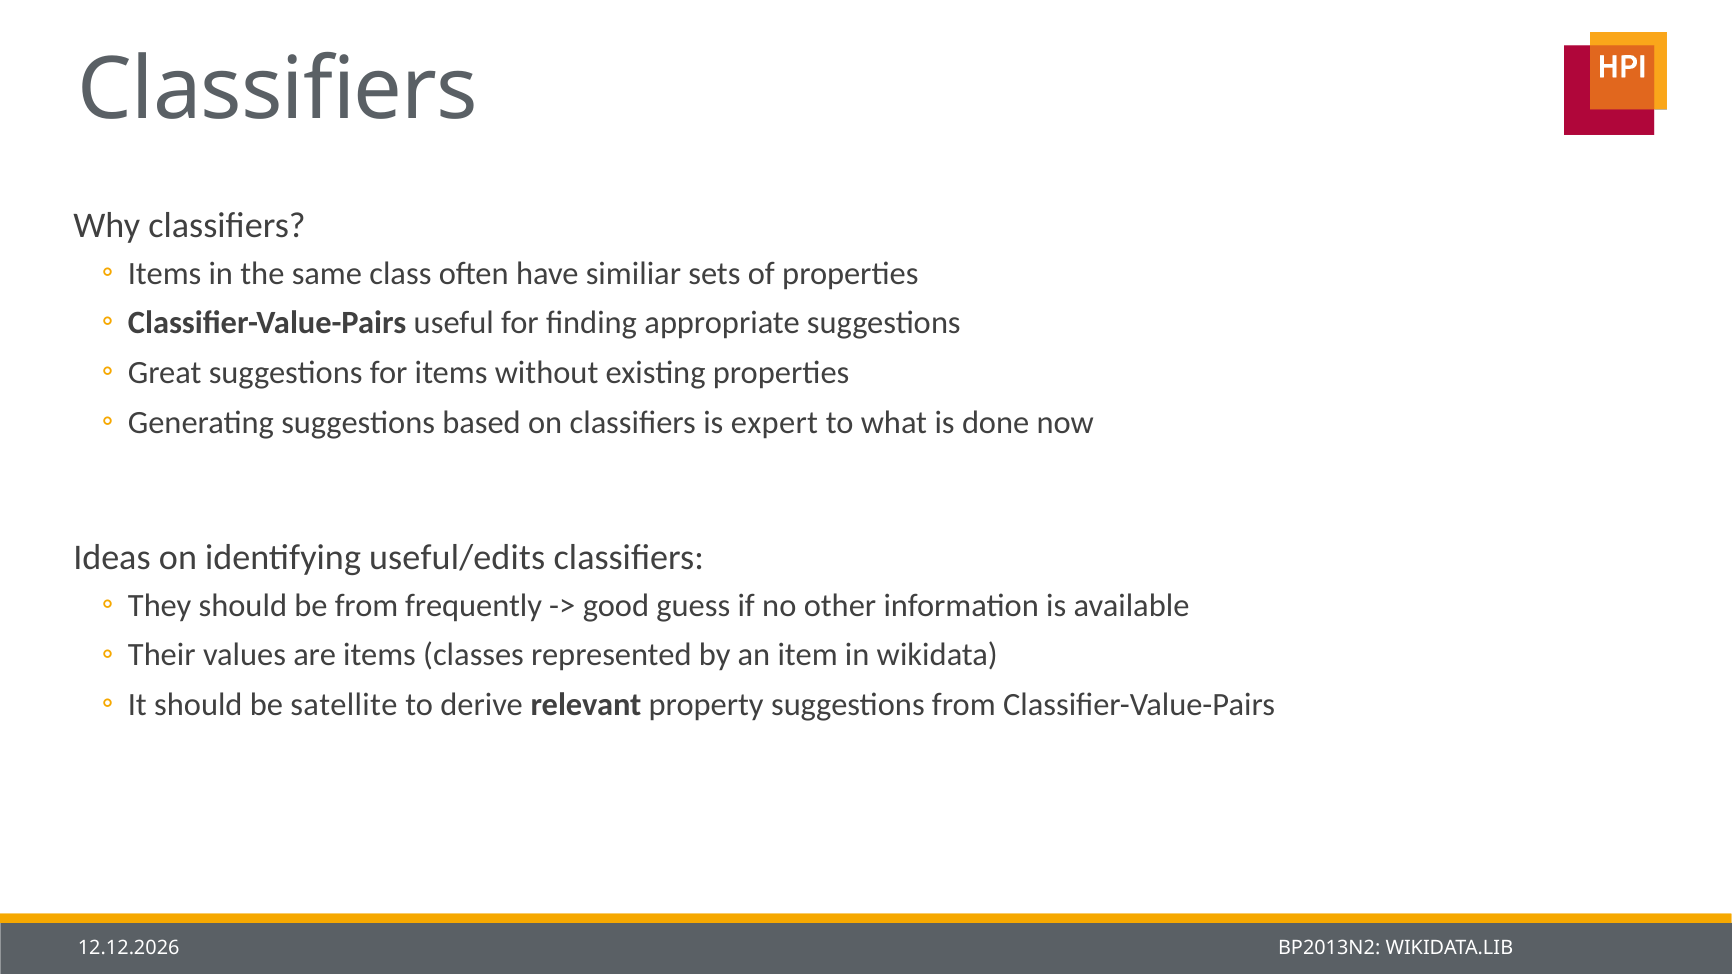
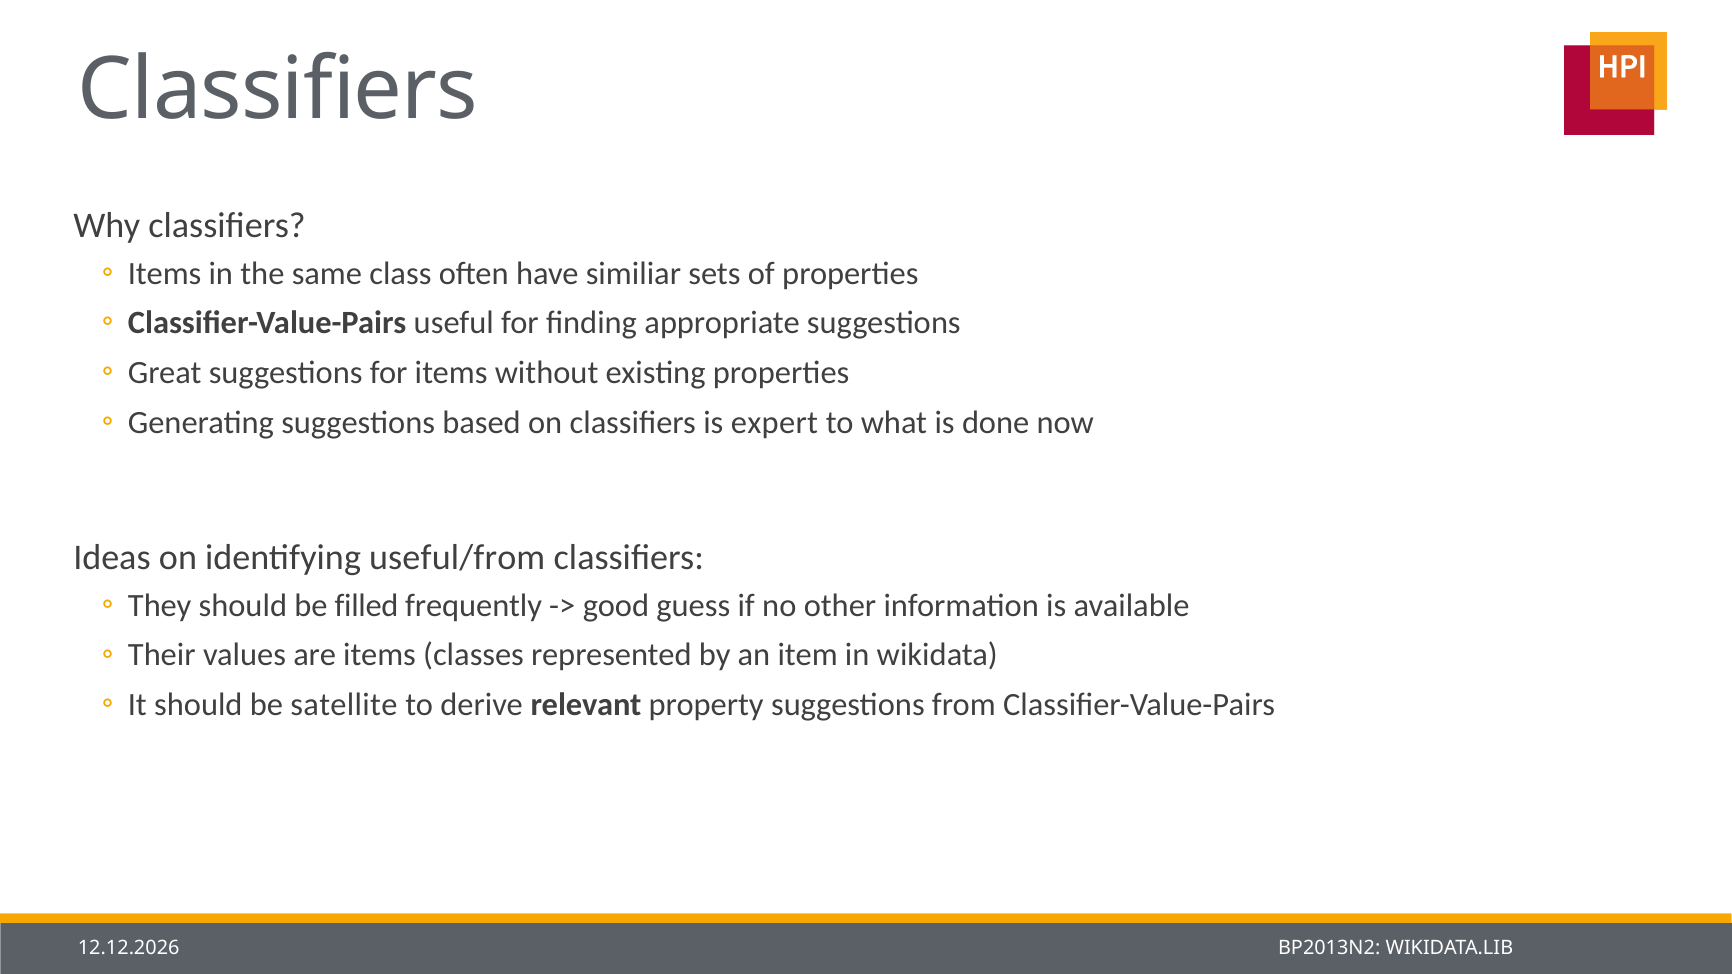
useful/edits: useful/edits -> useful/from (457, 557)
be from: from -> filled (367, 606)
